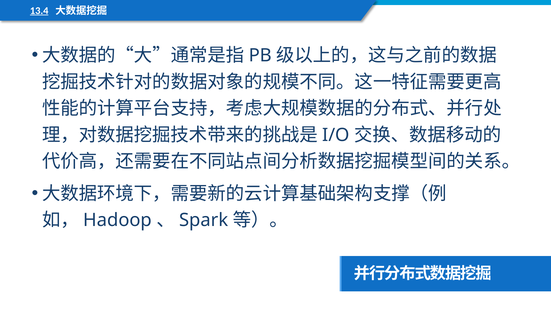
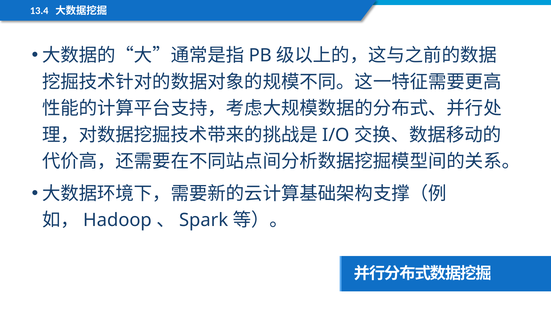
13.4 underline: present -> none (39, 11)
